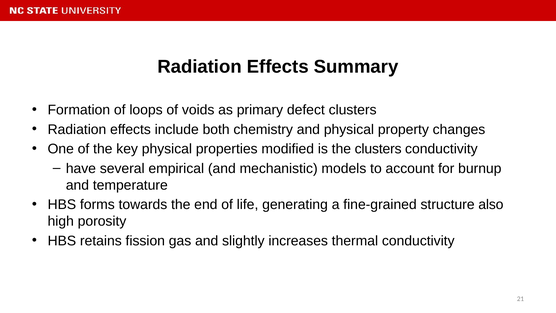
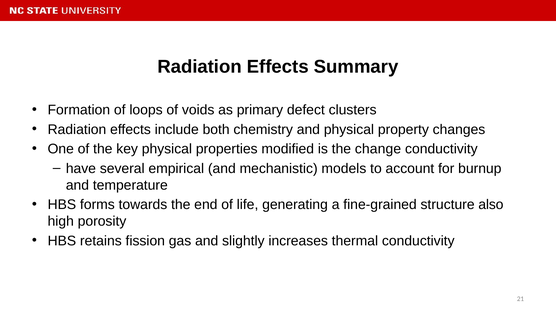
the clusters: clusters -> change (378, 149)
